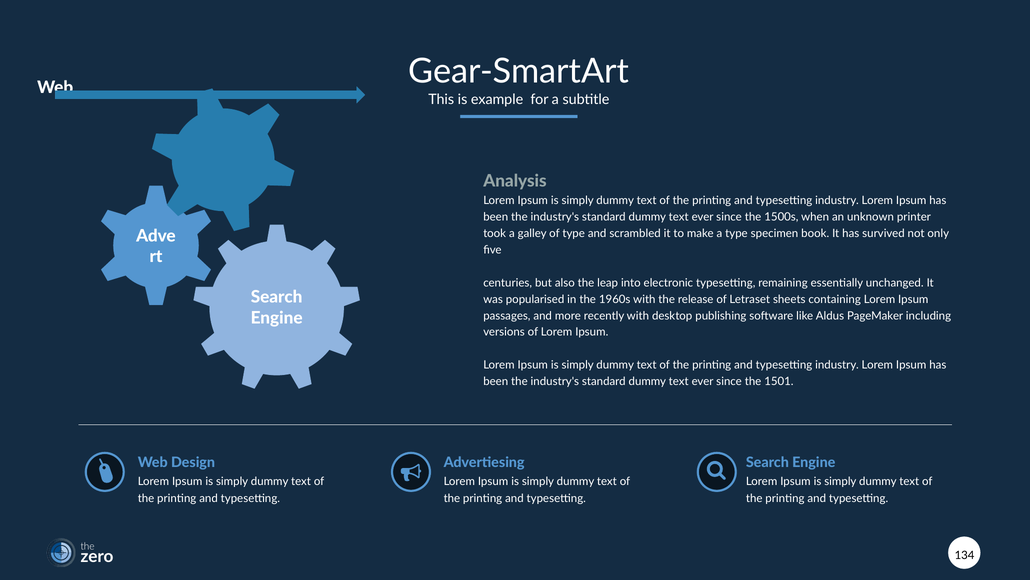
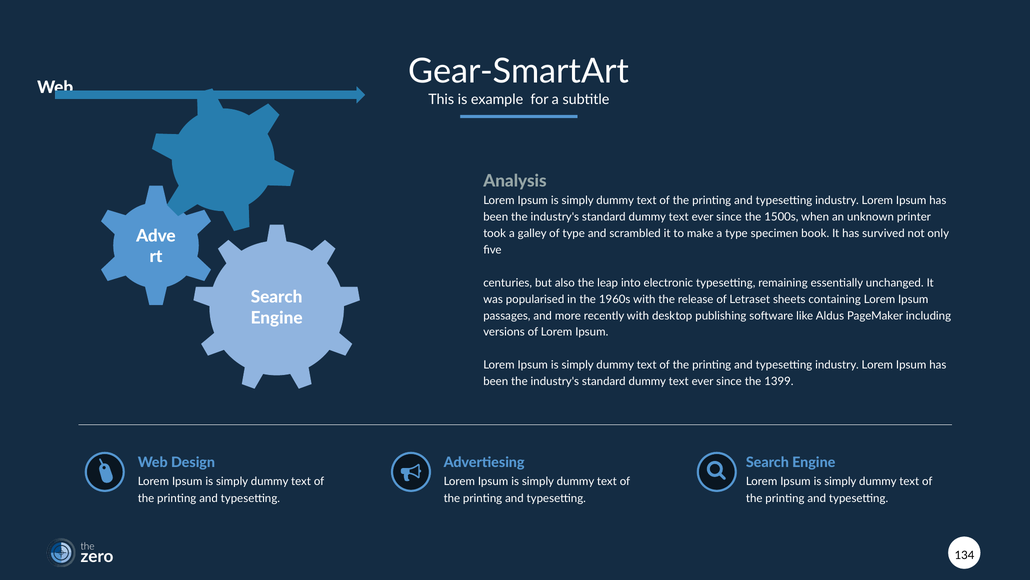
1501: 1501 -> 1399 (779, 381)
